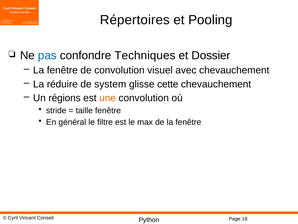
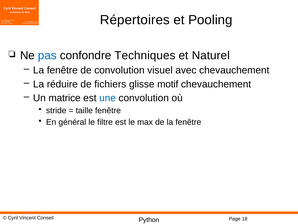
Dossier: Dossier -> Naturel (211, 55)
system: system -> fichiers (110, 84)
cette: cette -> motif (168, 84)
régions: régions -> matrice (65, 98)
une colour: orange -> blue (108, 98)
